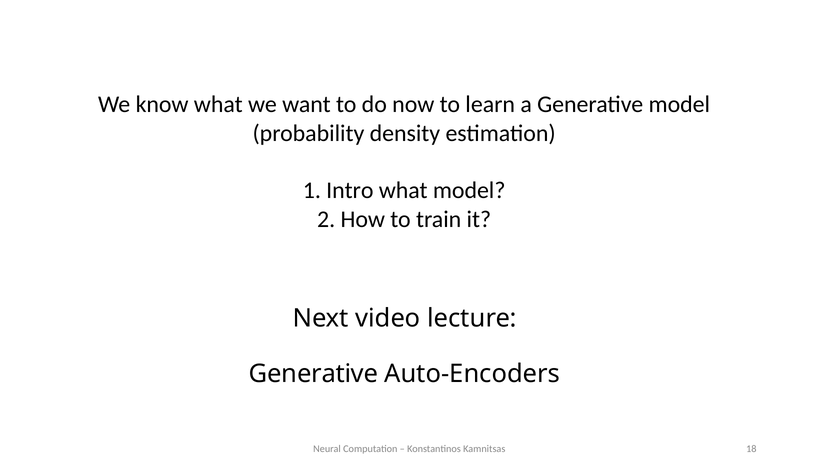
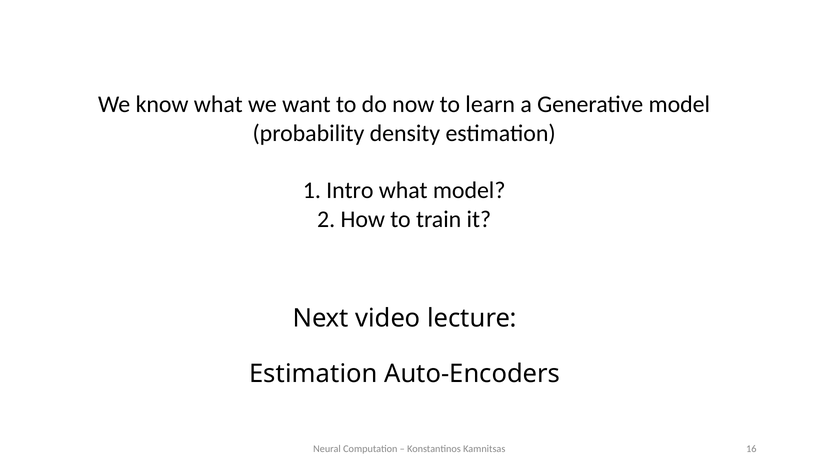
Generative: Generative -> Estimation (313, 373)
18: 18 -> 16 (751, 449)
